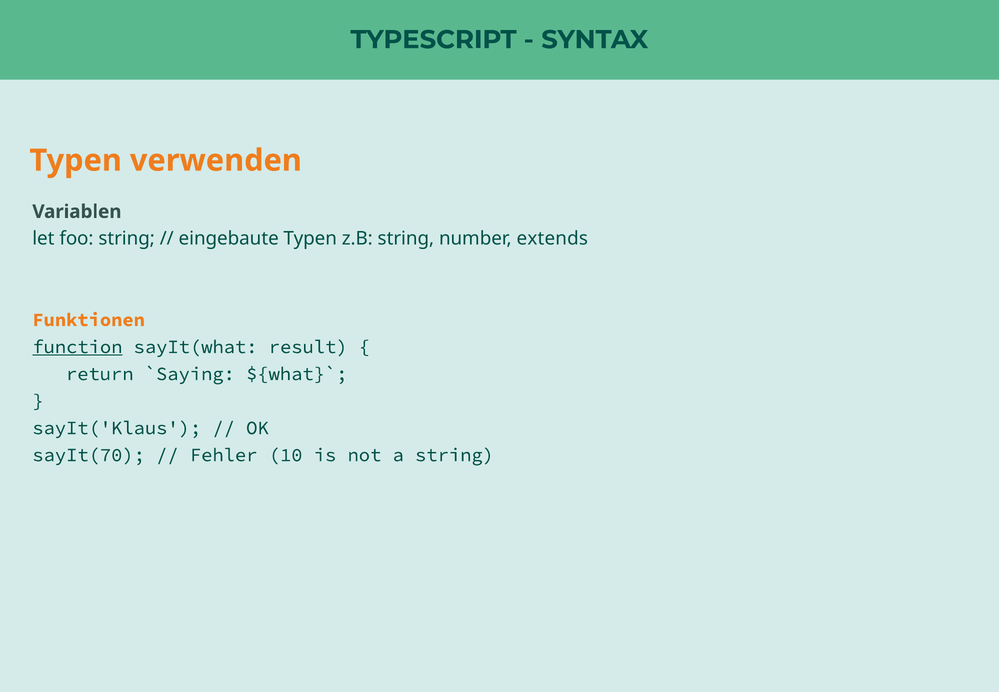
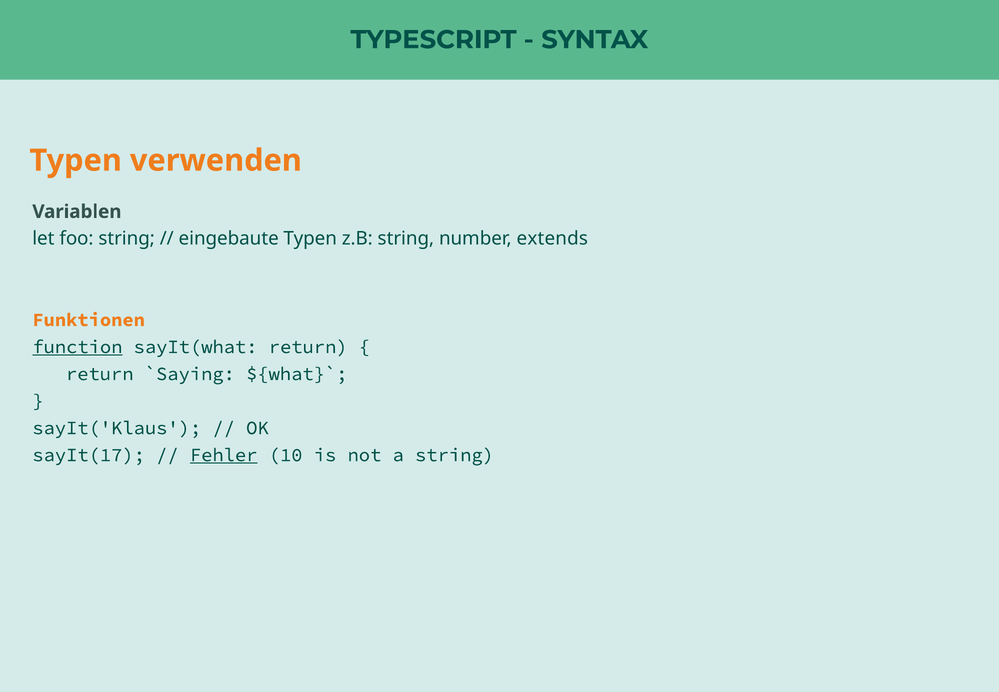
sayIt(what result: result -> return (308, 347)
sayIt(70: sayIt(70 -> sayIt(17 (89, 455)
Fehler underline: none -> present (224, 455)
